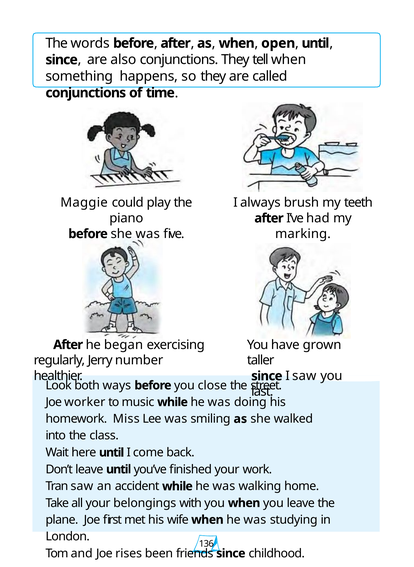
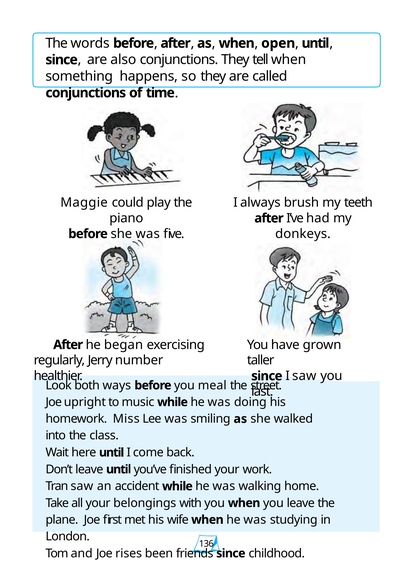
marking: marking -> donkeys (303, 234)
close: close -> meal (212, 385)
worker: worker -> upright (85, 402)
